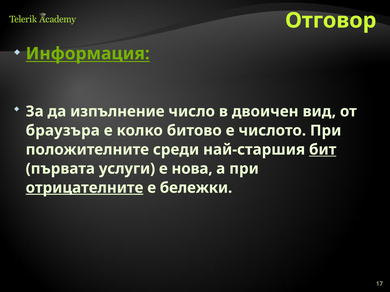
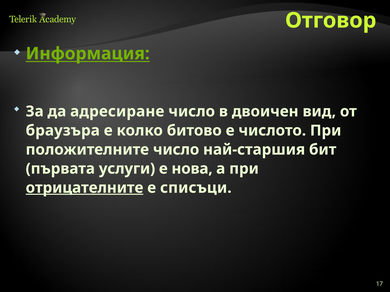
изпълнение: изпълнение -> адресиране (117, 112)
положителните среди: среди -> число (176, 150)
бит underline: present -> none (323, 150)
бележки: бележки -> списъци (196, 188)
